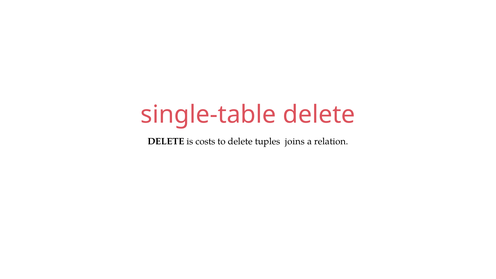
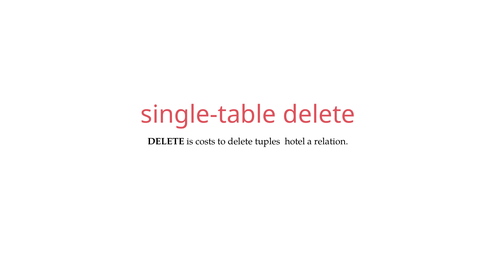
joins: joins -> hotel (295, 141)
